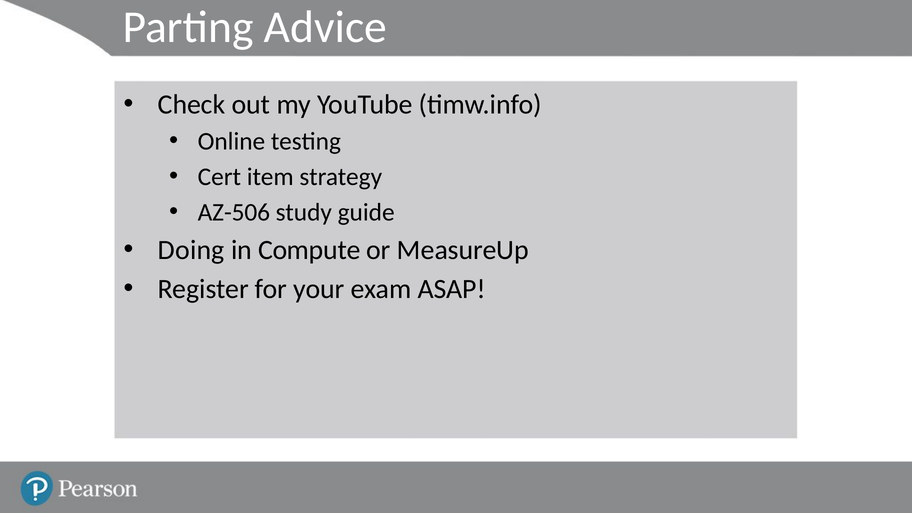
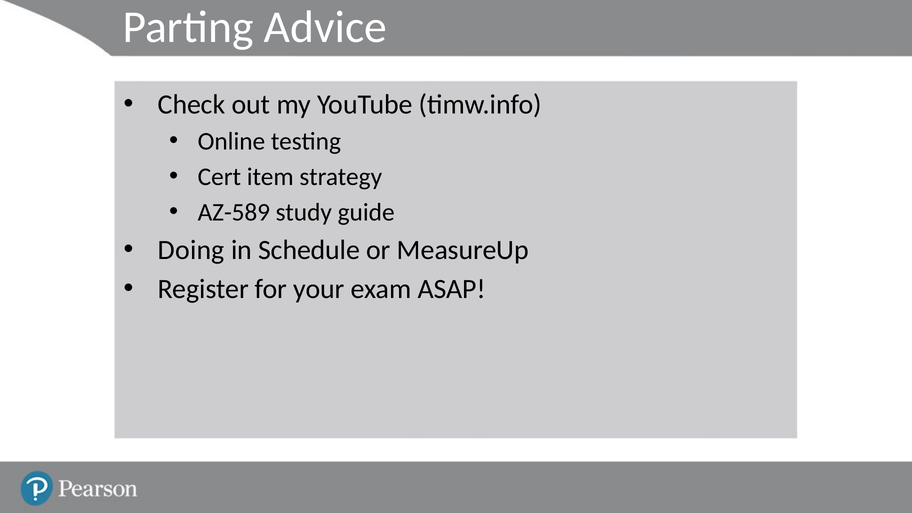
AZ-506: AZ-506 -> AZ-589 (234, 212)
Compute: Compute -> Schedule (309, 250)
